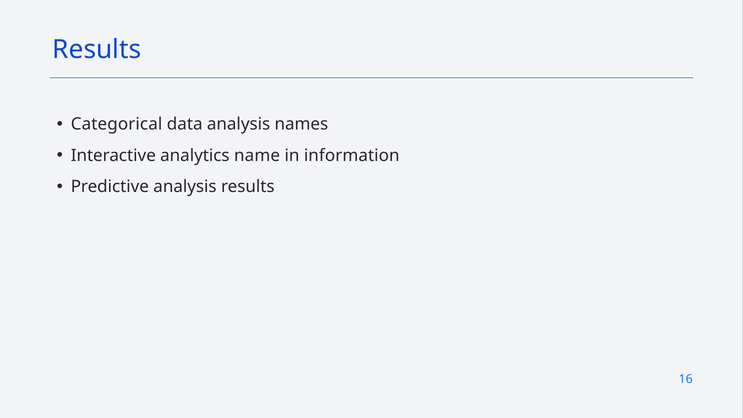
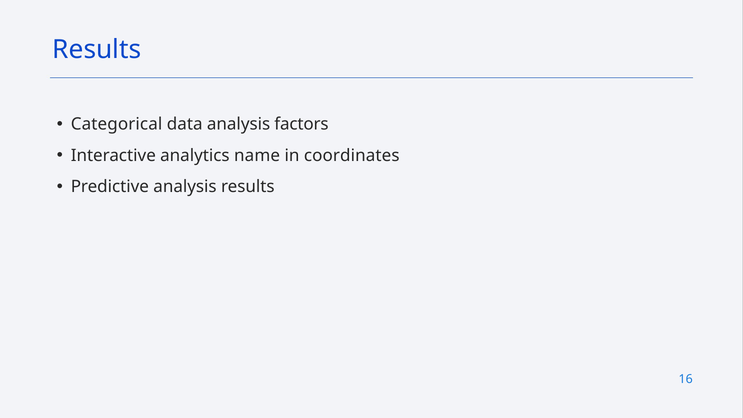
names: names -> factors (301, 124)
information: information -> coordinates (352, 156)
